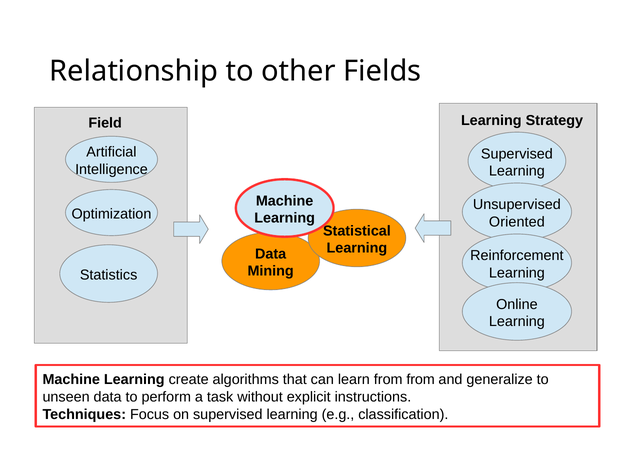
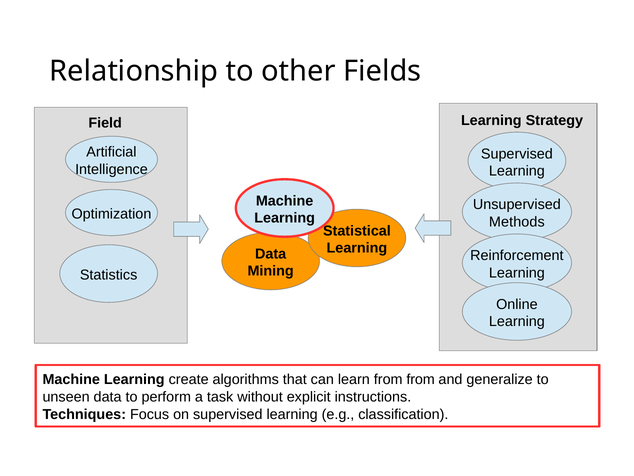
Oriented: Oriented -> Methods (517, 222)
